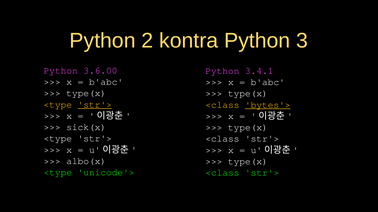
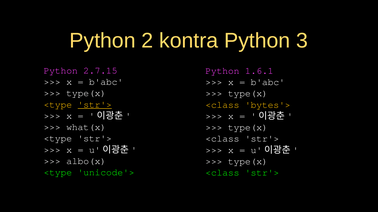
3.6.00: 3.6.00 -> 2.7.15 (100, 71)
3.4.1: 3.4.1 -> 1.6.1 (259, 71)
bytes'> underline: present -> none (268, 105)
sick(x: sick(x -> what(x (86, 127)
